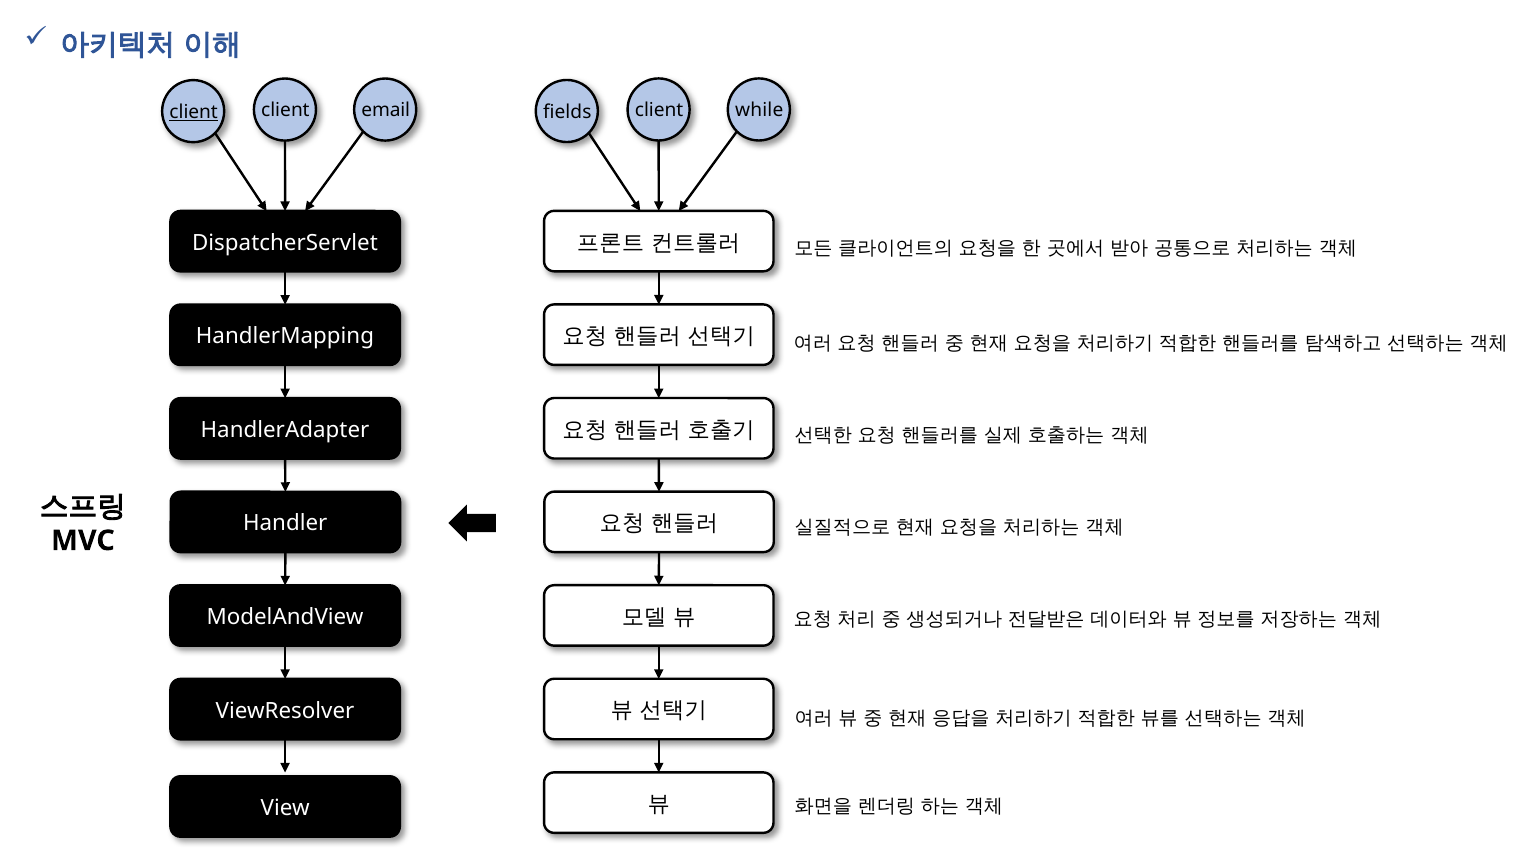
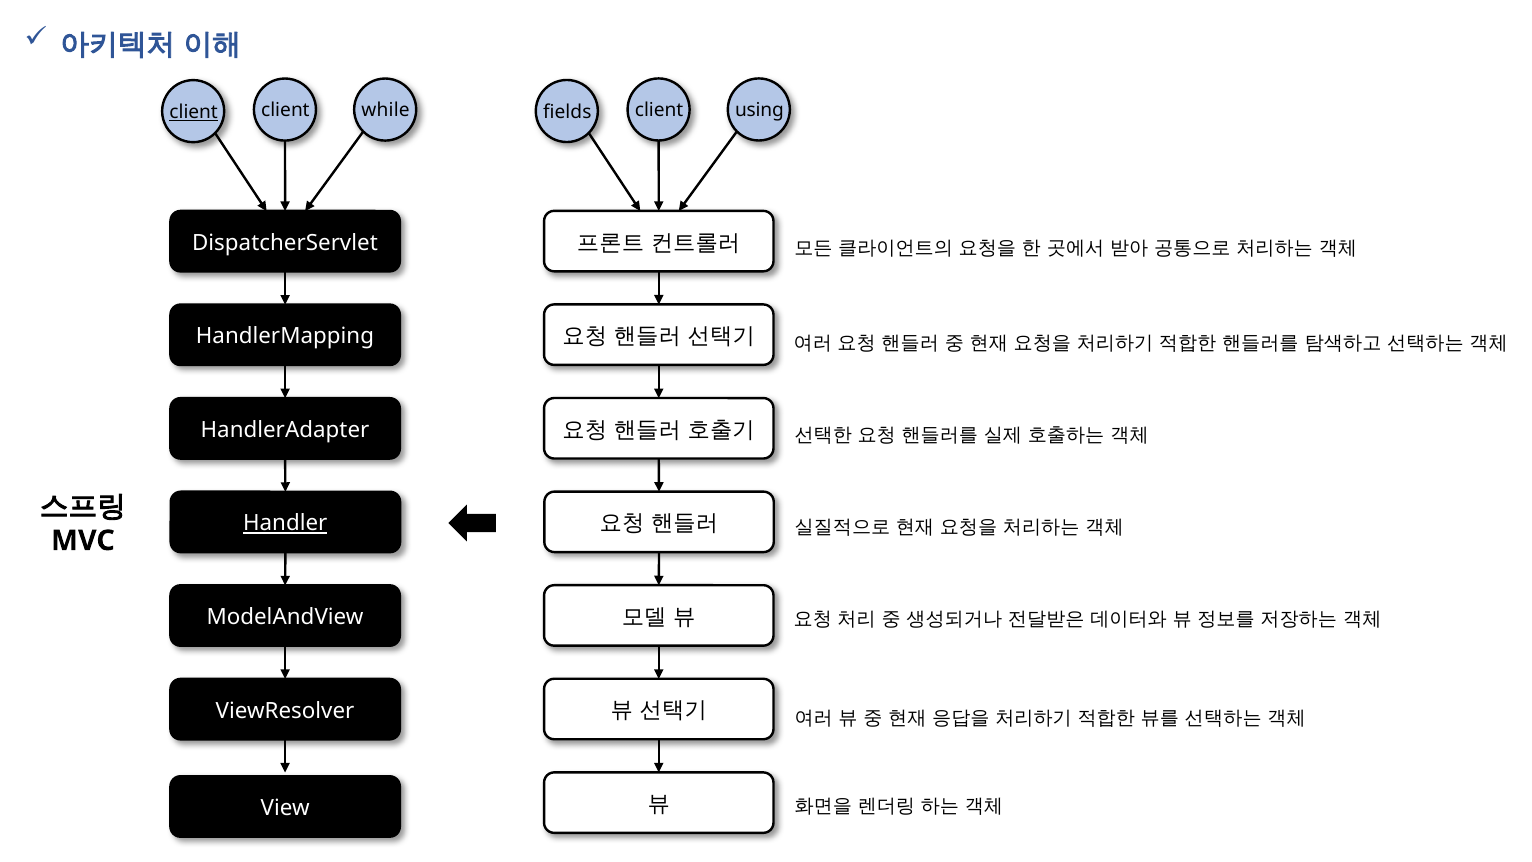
while: while -> using (759, 110)
email: email -> while (386, 111)
Handler underline: none -> present (285, 523)
